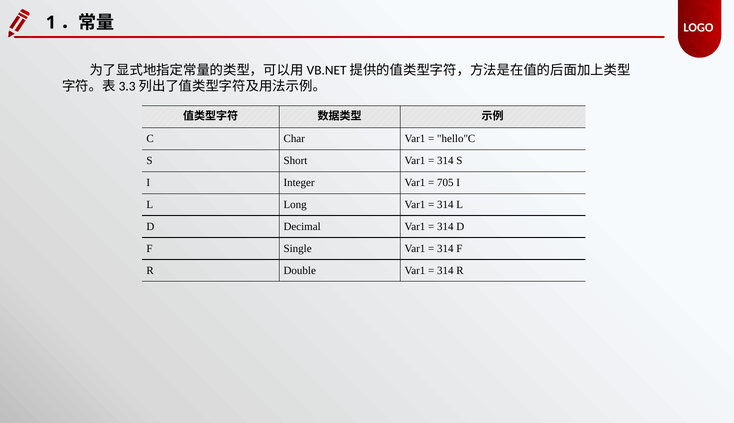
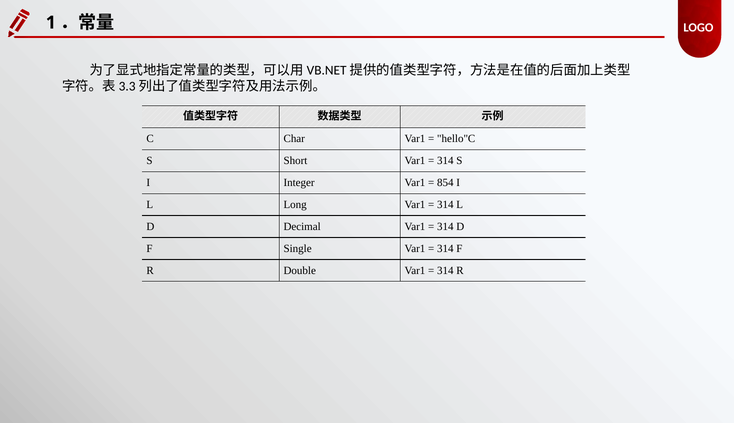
705: 705 -> 854 (445, 183)
